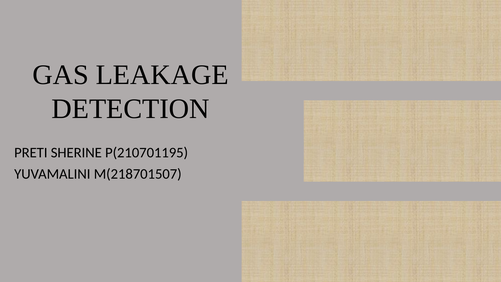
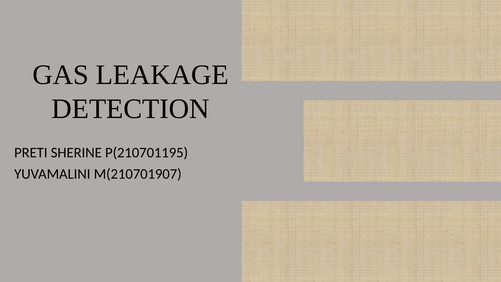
M(218701507: M(218701507 -> M(210701907 (138, 174)
